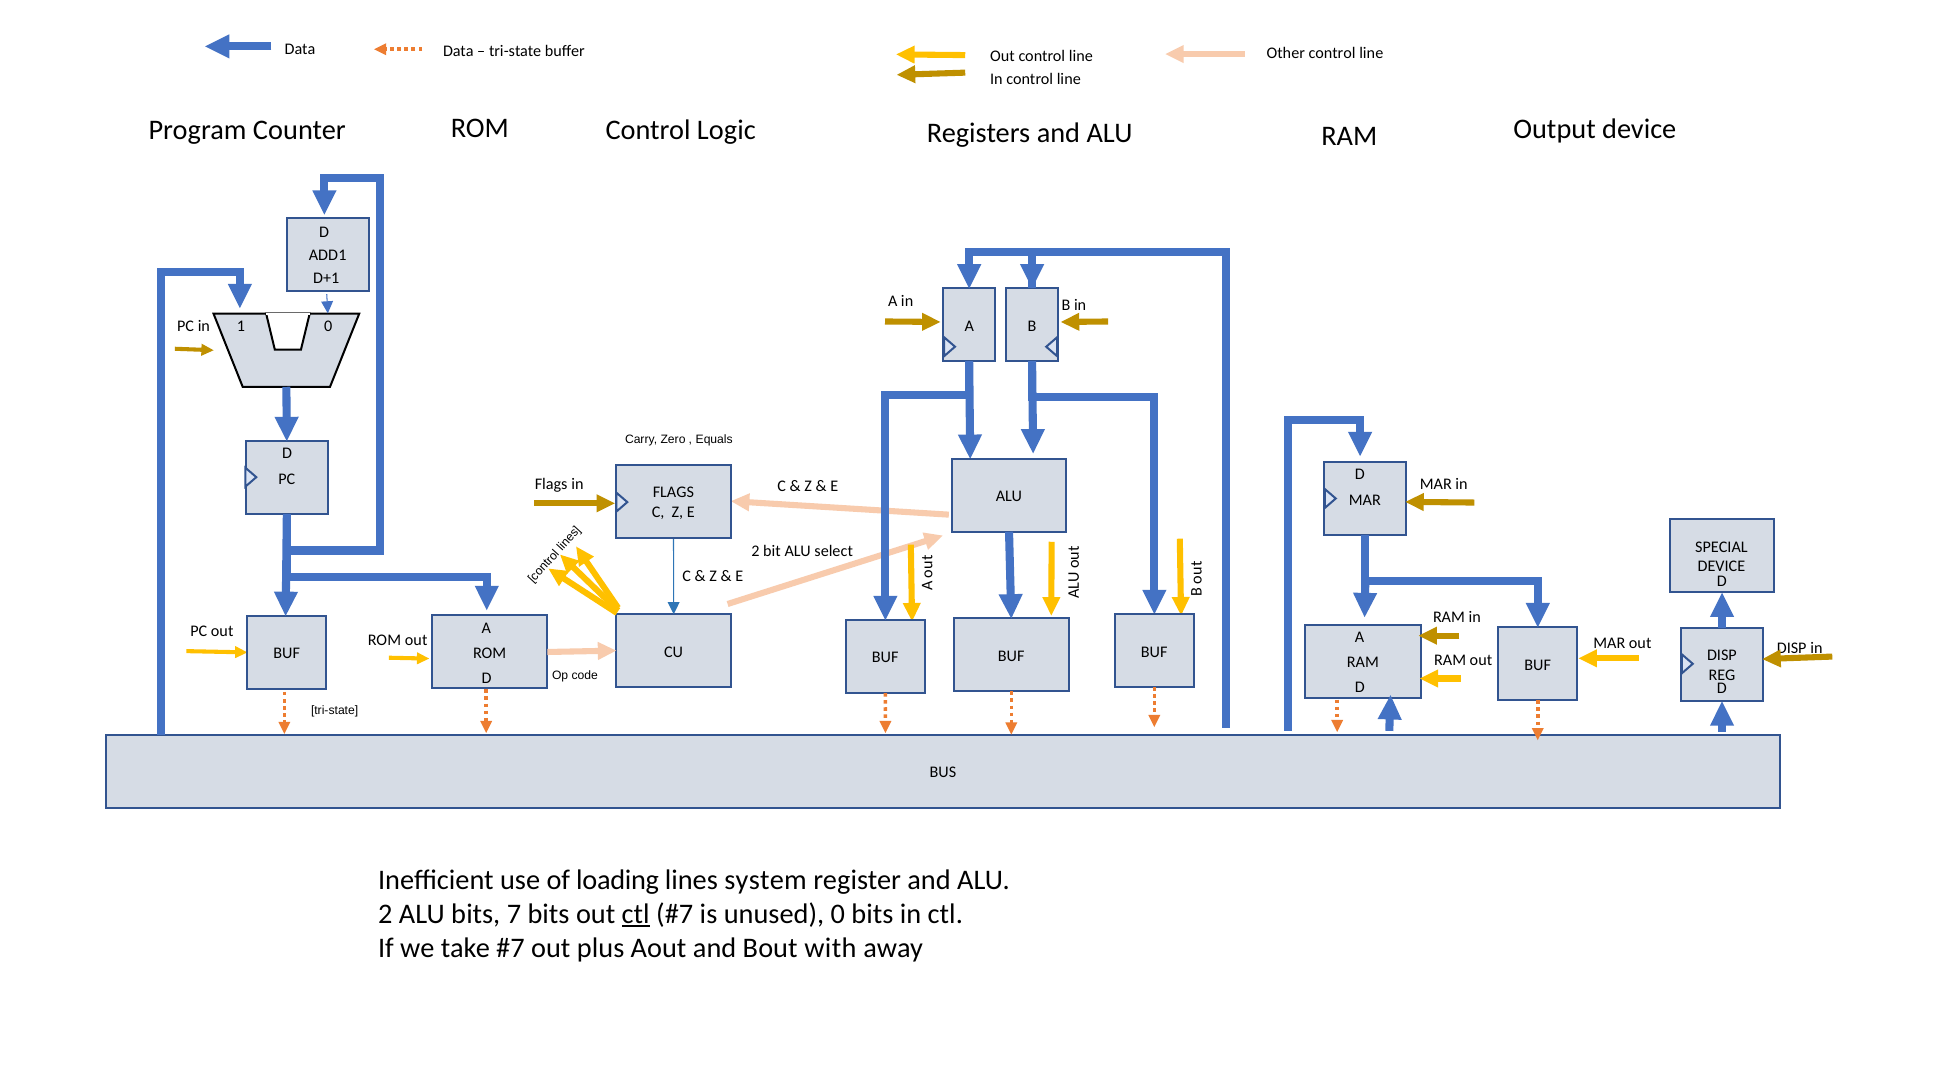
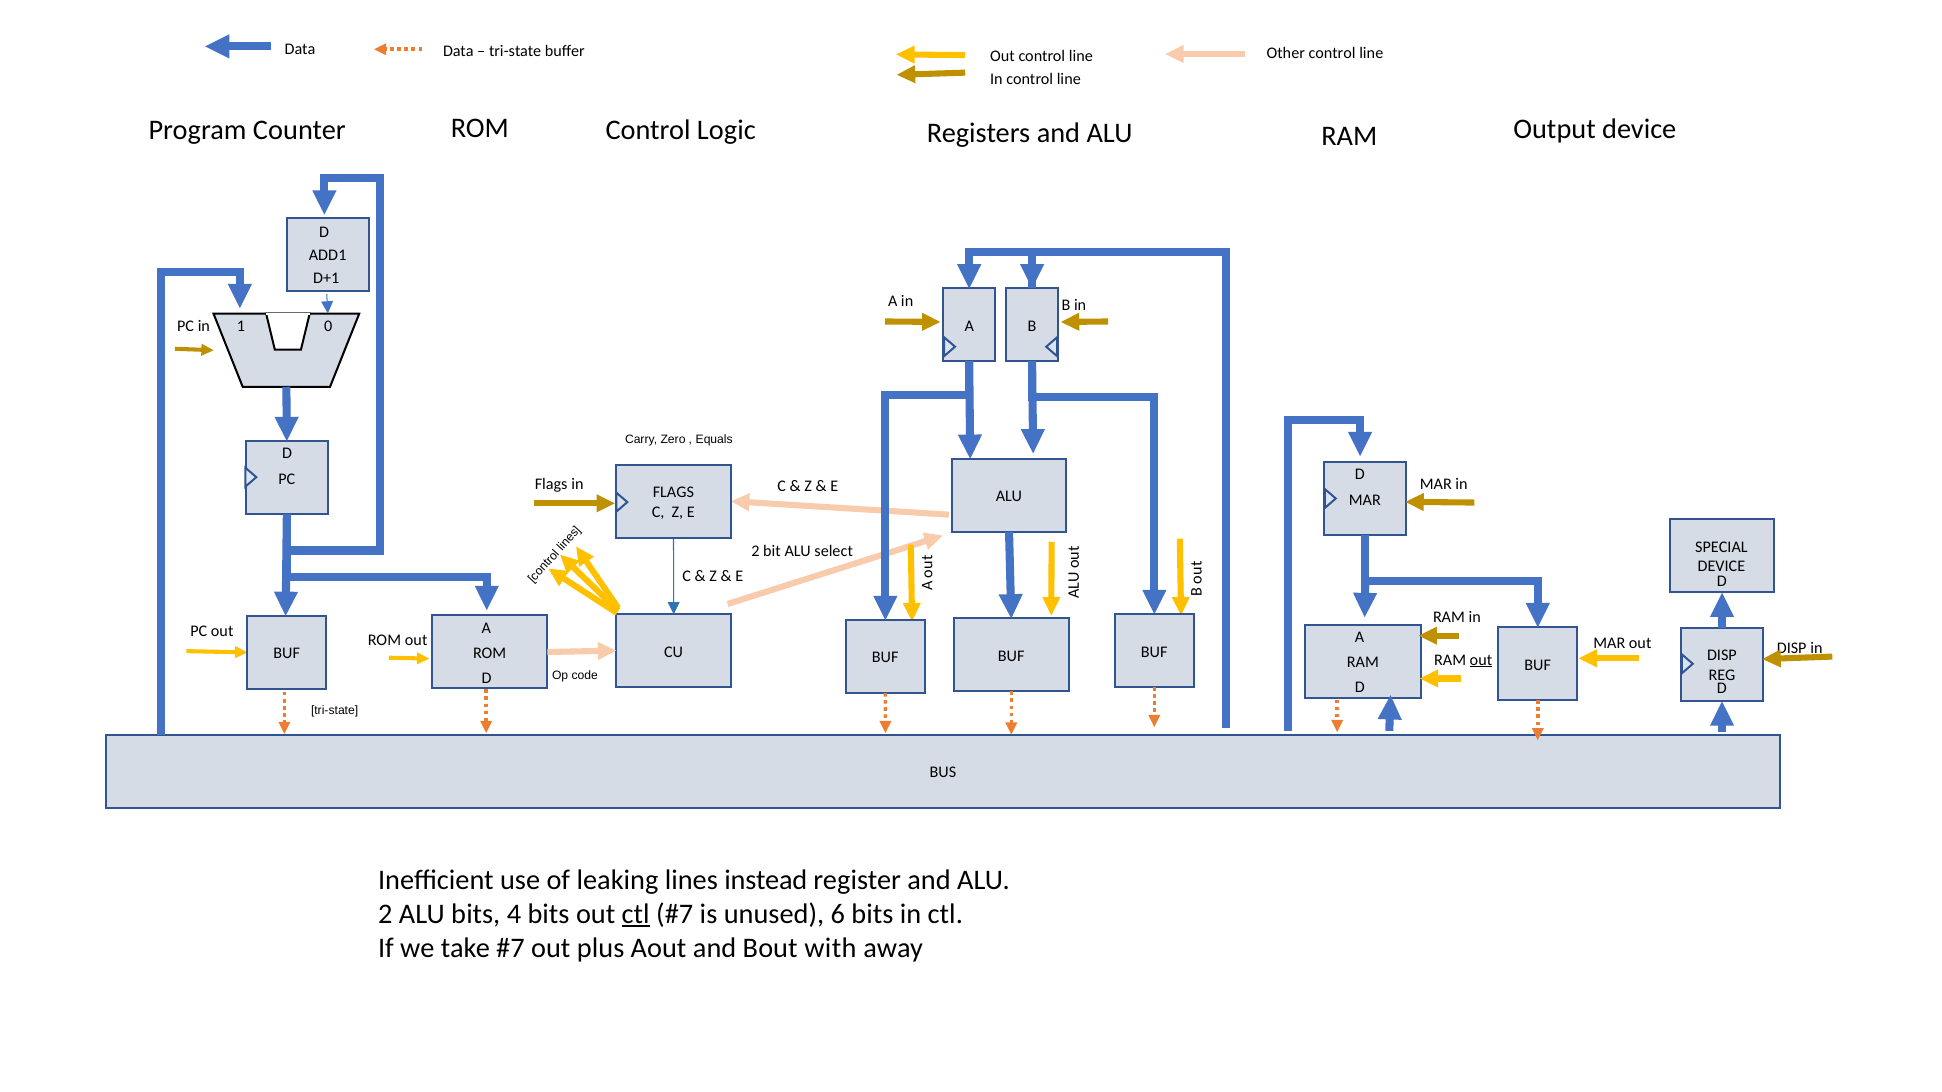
out underline: none -> present (1481, 660)
loading: loading -> leaking (617, 880)
system: system -> instead (766, 880)
7: 7 -> 4 (514, 914)
unused 0: 0 -> 6 (838, 914)
